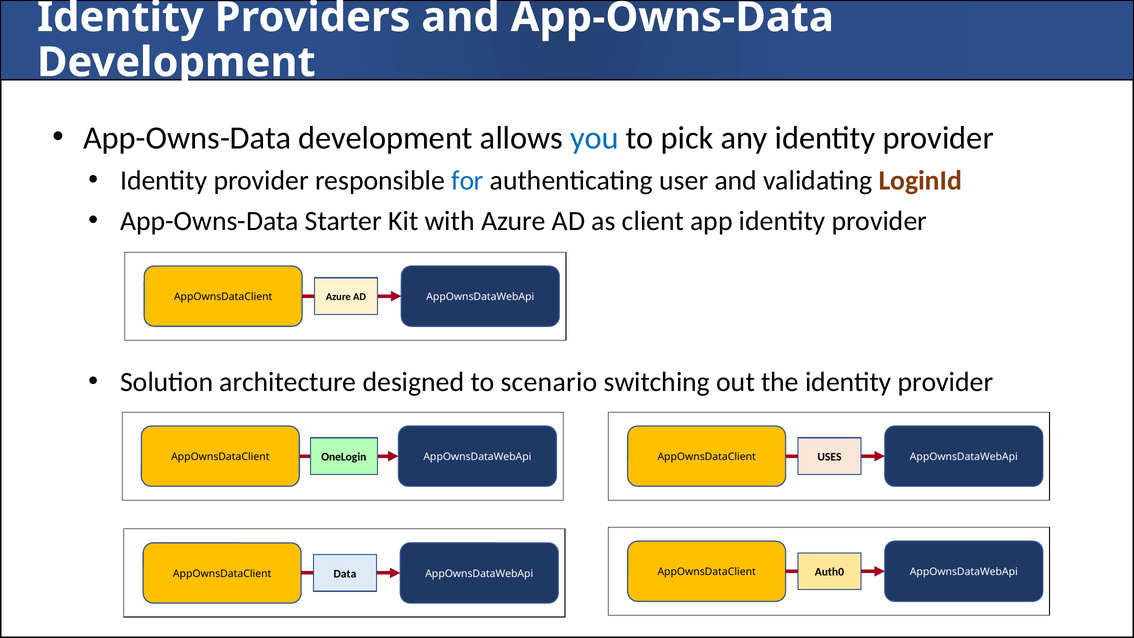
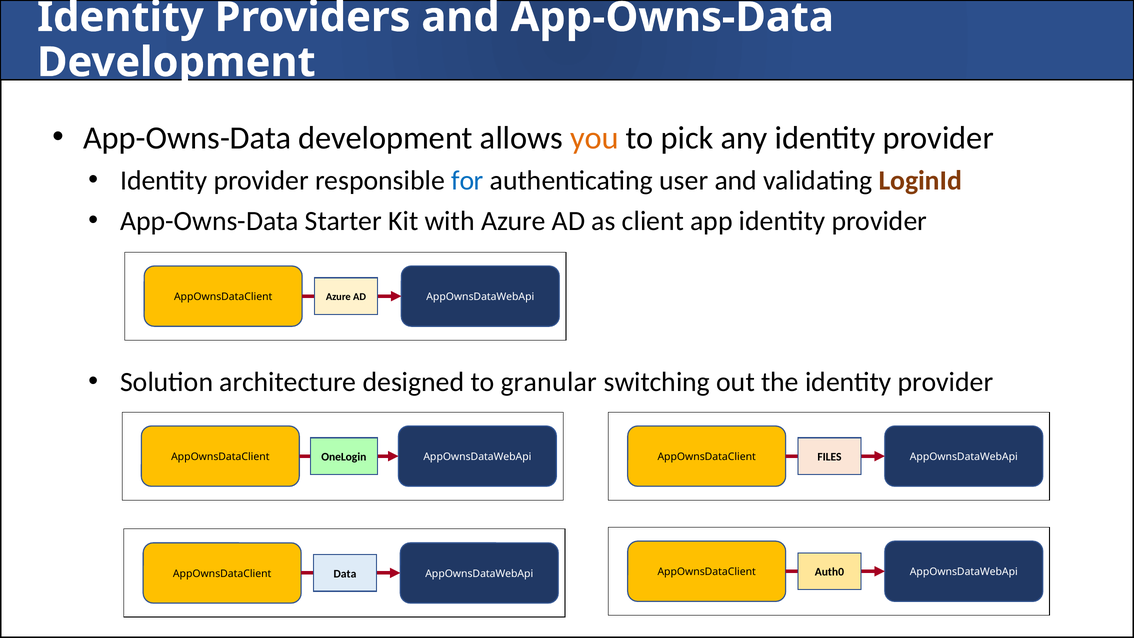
you colour: blue -> orange (594, 138)
scenario: scenario -> granular (549, 382)
USES: USES -> FILES (829, 457)
